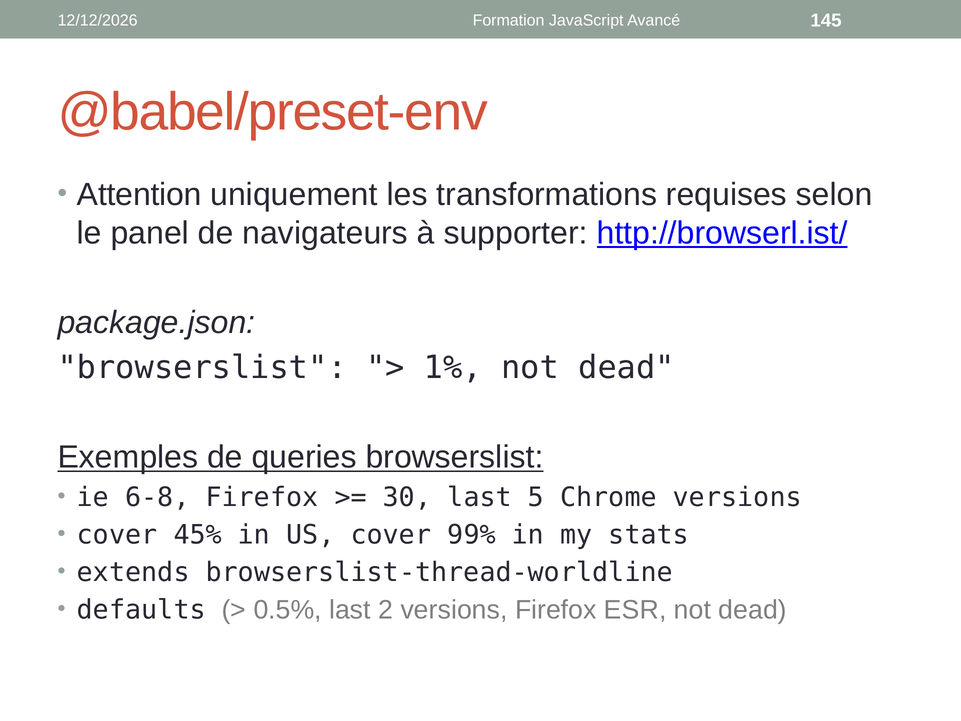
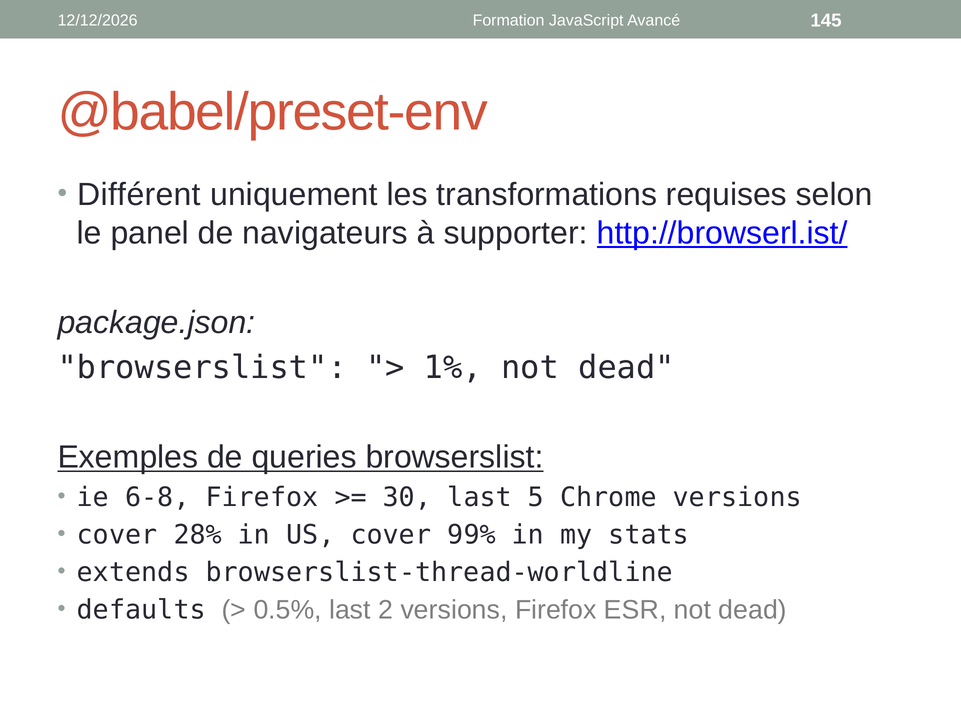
Attention: Attention -> Différent (139, 194)
45%: 45% -> 28% (198, 535)
